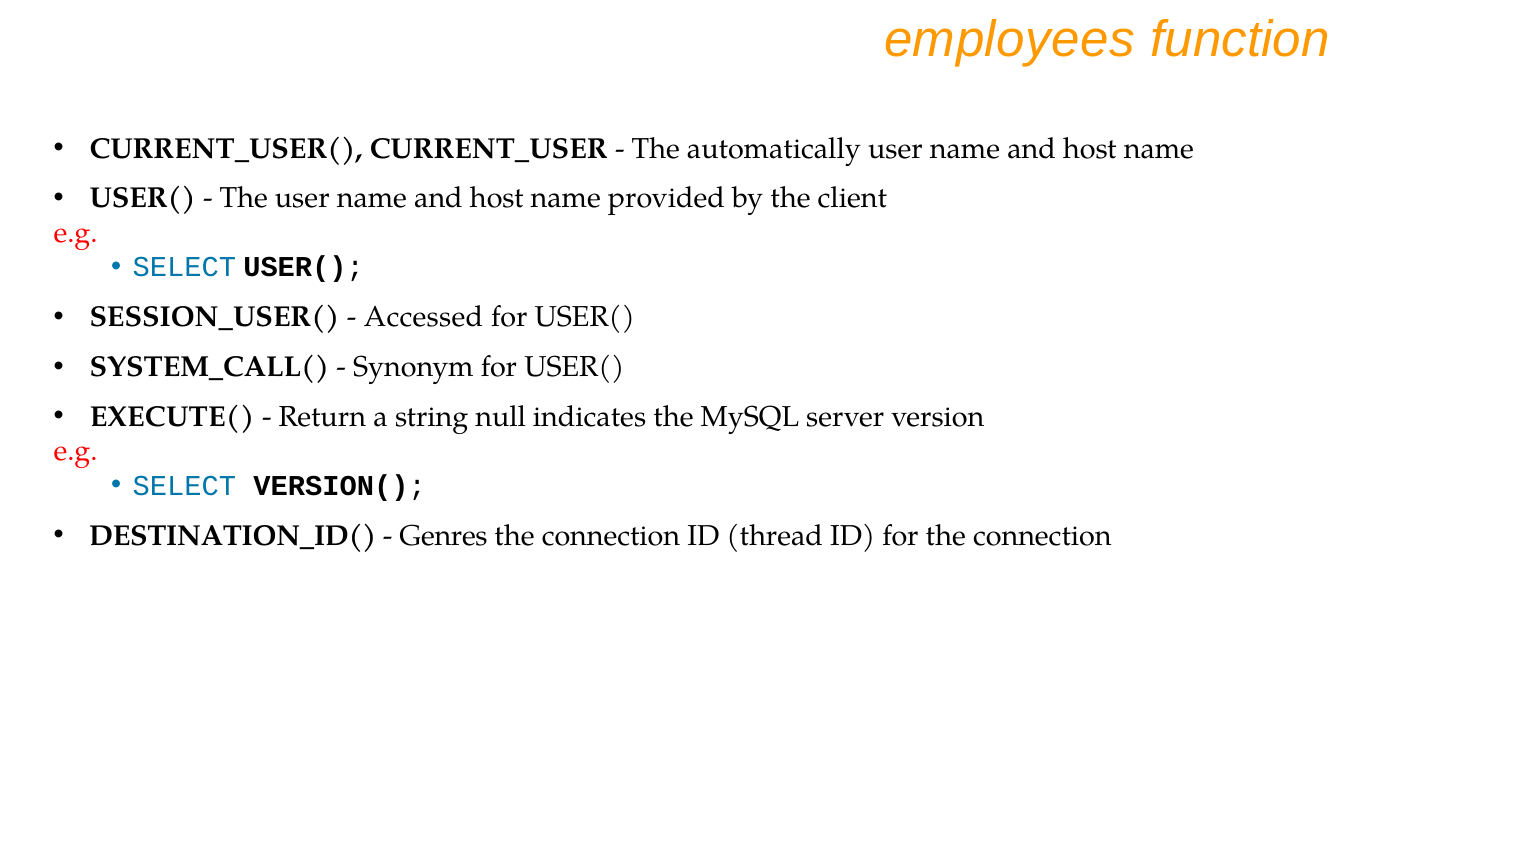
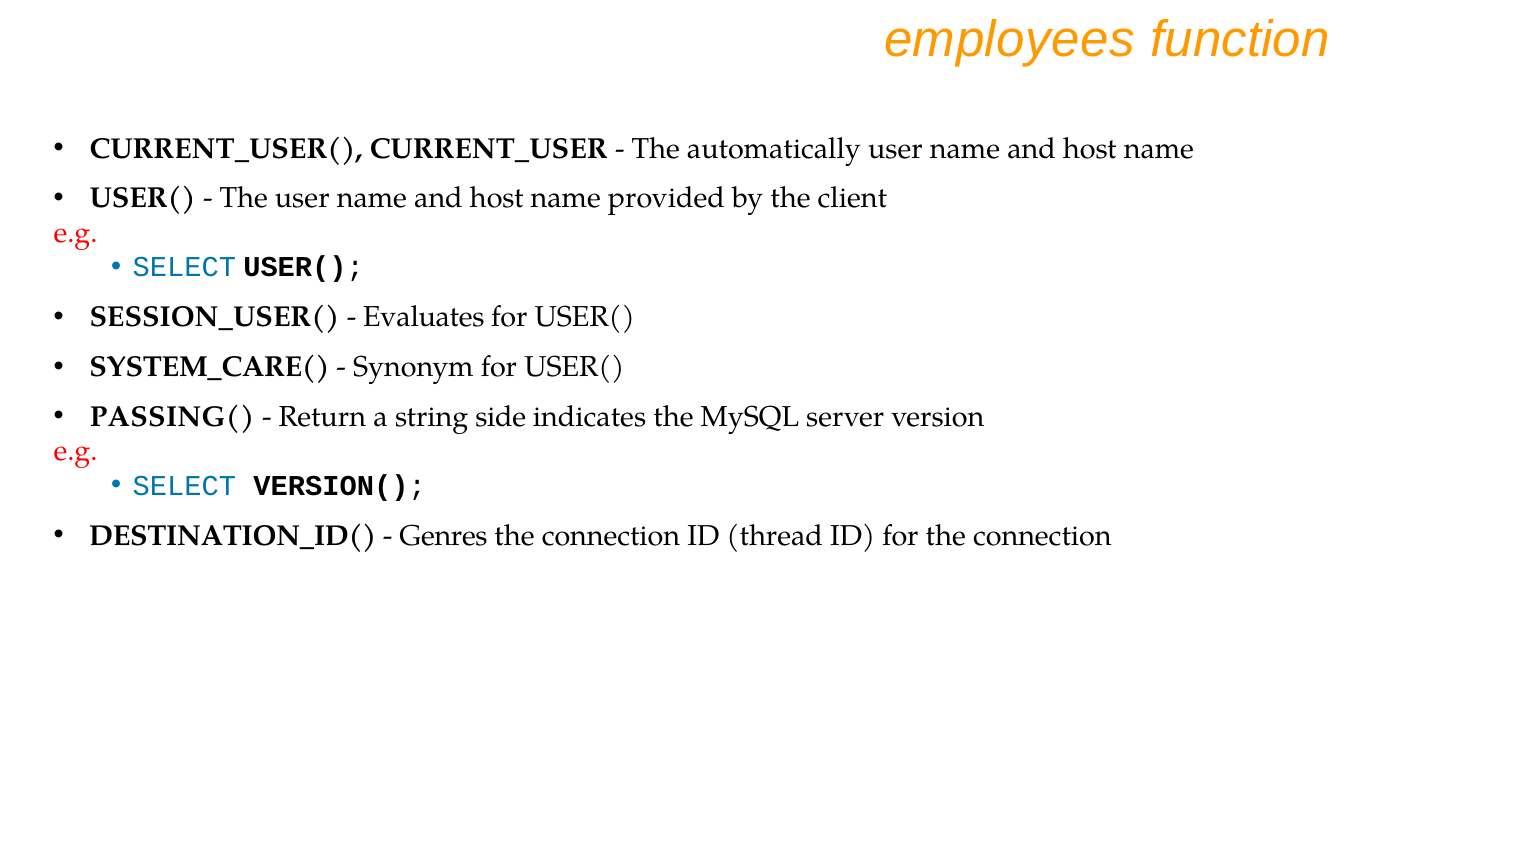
Accessed: Accessed -> Evaluates (424, 317)
SYSTEM_CALL(: SYSTEM_CALL( -> SYSTEM_CARE( (210, 367)
EXECUTE(: EXECUTE( -> PASSING( (172, 417)
null: null -> side (501, 417)
